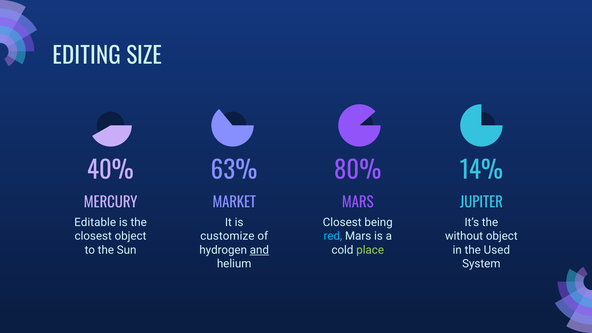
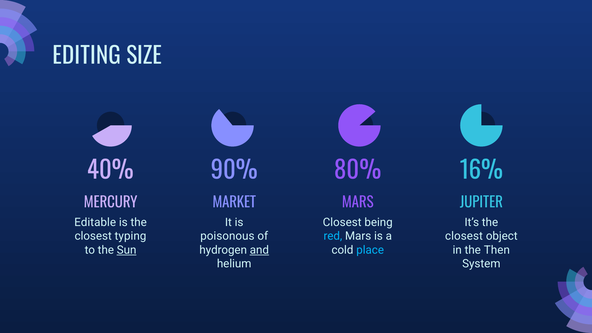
63%: 63% -> 90% (234, 171)
14%: 14% -> 16% (481, 171)
closest object: object -> typing (130, 236)
customize: customize -> poisonous (227, 236)
without: without -> closest (464, 236)
Sun underline: none -> present (127, 250)
place colour: light green -> light blue (370, 250)
Used: Used -> Then (497, 250)
